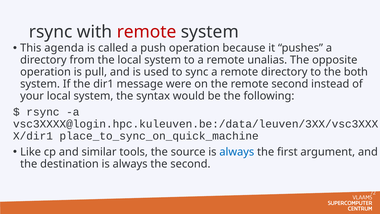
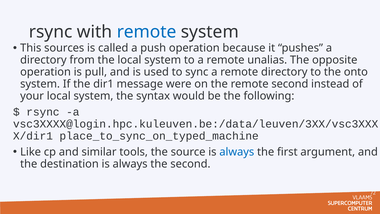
remote colour: red -> blue (147, 32)
agenda: agenda -> sources (64, 48)
both: both -> onto (356, 72)
place_to_sync_on_quick_machine: place_to_sync_on_quick_machine -> place_to_sync_on_typed_machine (159, 136)
